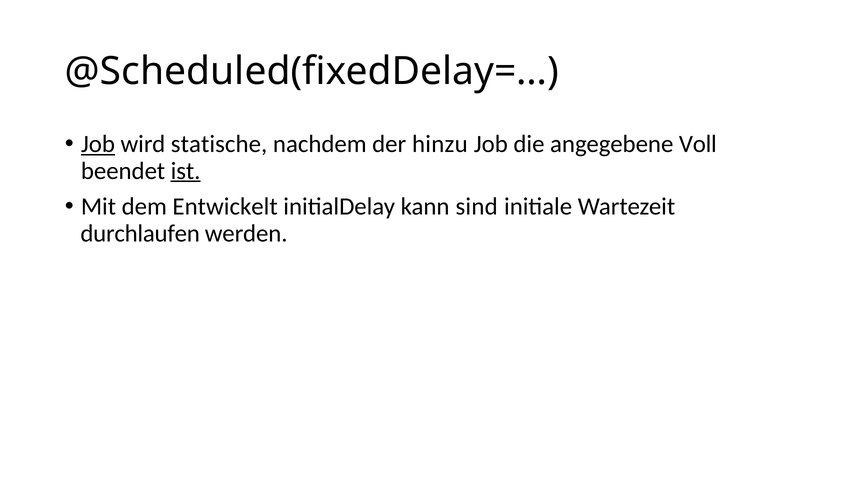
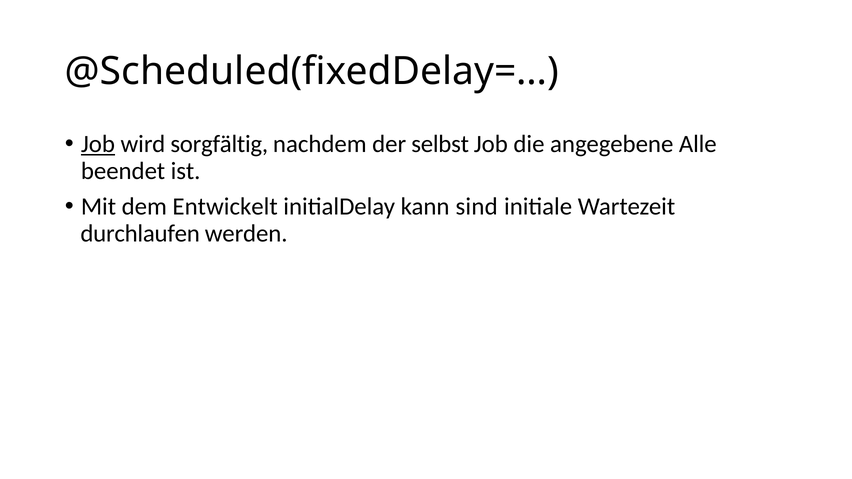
statische: statische -> sorgfältig (219, 144)
hinzu: hinzu -> selbst (440, 144)
Voll: Voll -> Alle (698, 144)
ist underline: present -> none (186, 171)
